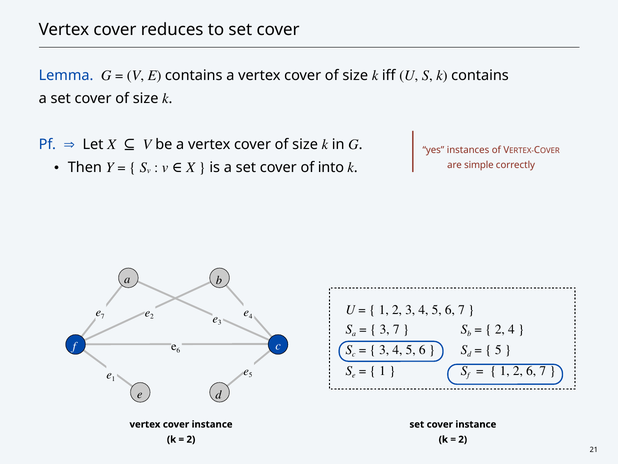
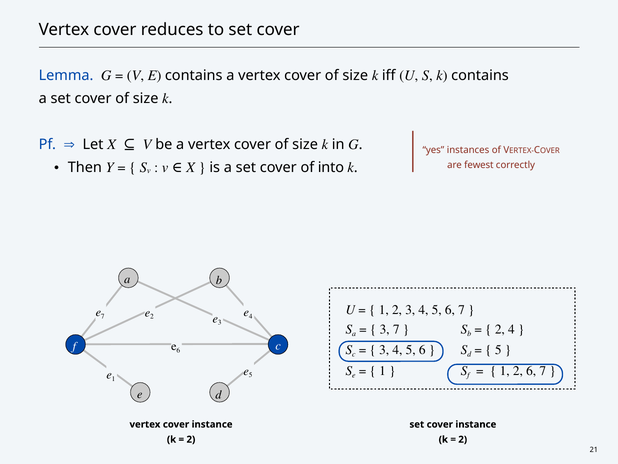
simple: simple -> fewest (479, 165)
